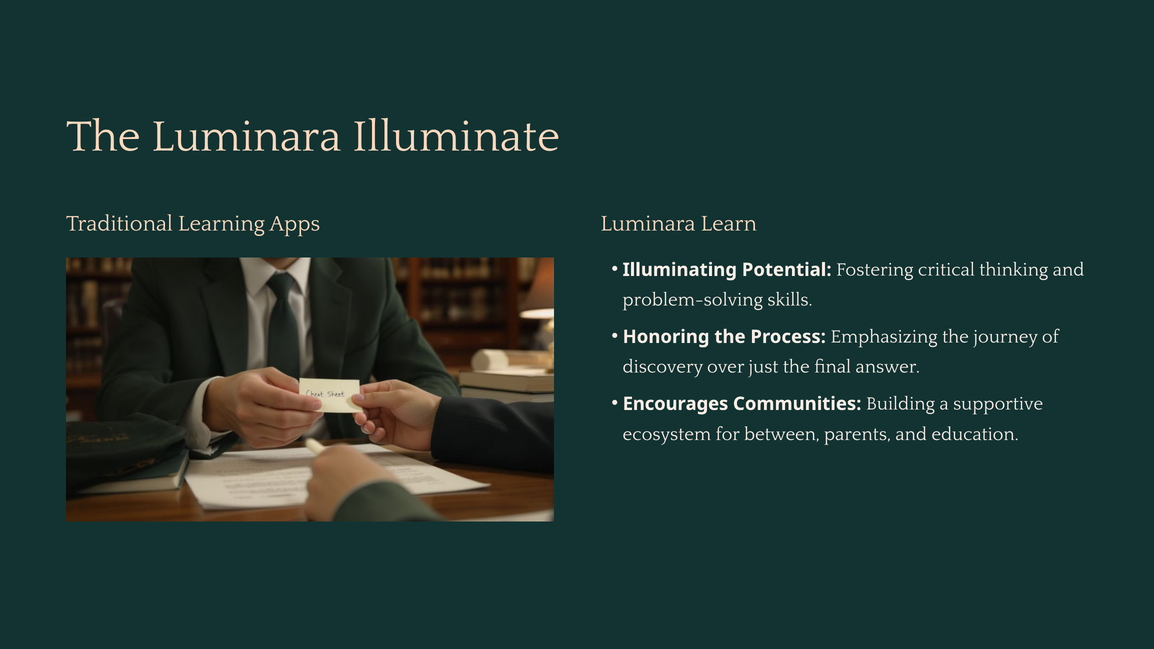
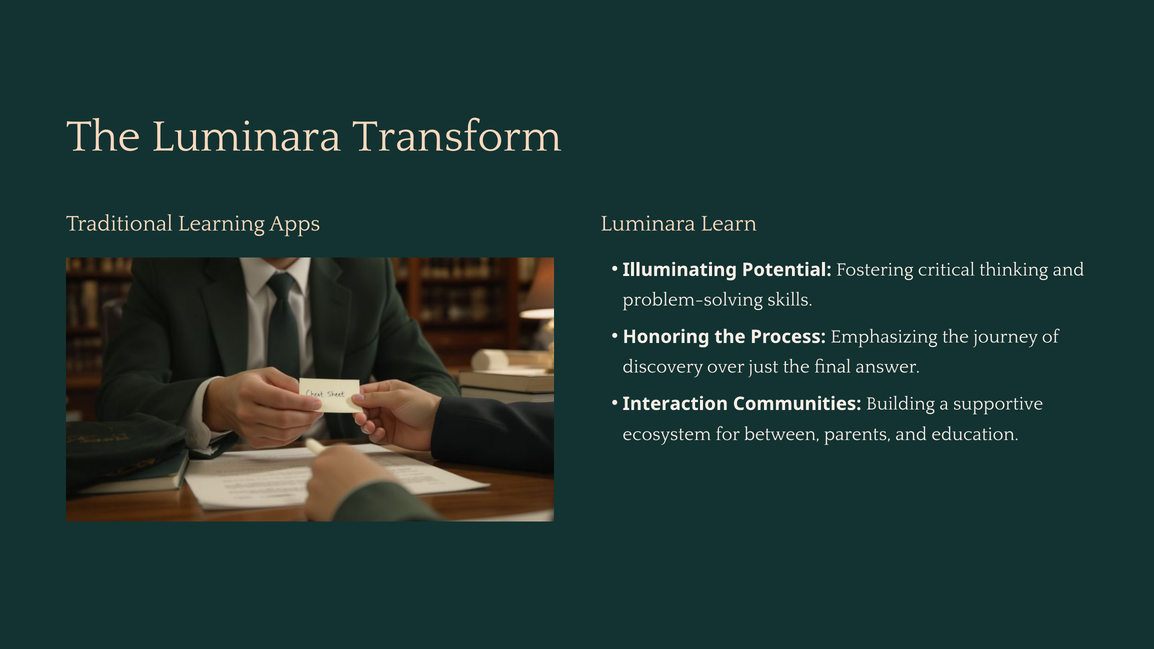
Illuminate: Illuminate -> Transform (457, 136)
Encourages: Encourages -> Interaction (675, 404)
